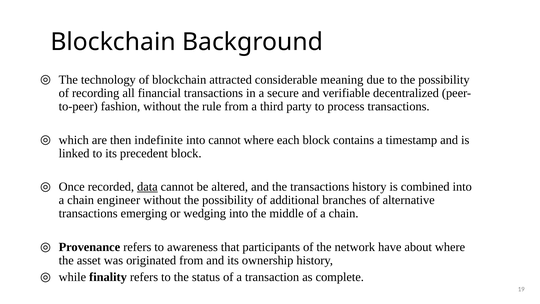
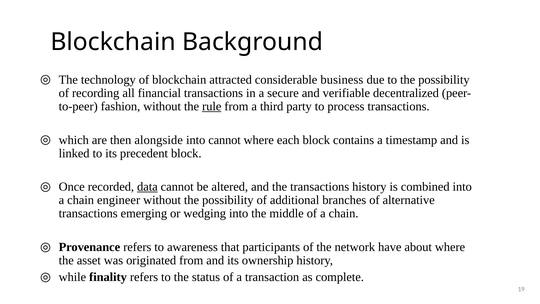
meaning: meaning -> business (342, 80)
rule underline: none -> present (212, 106)
indefinite: indefinite -> alongside (159, 140)
